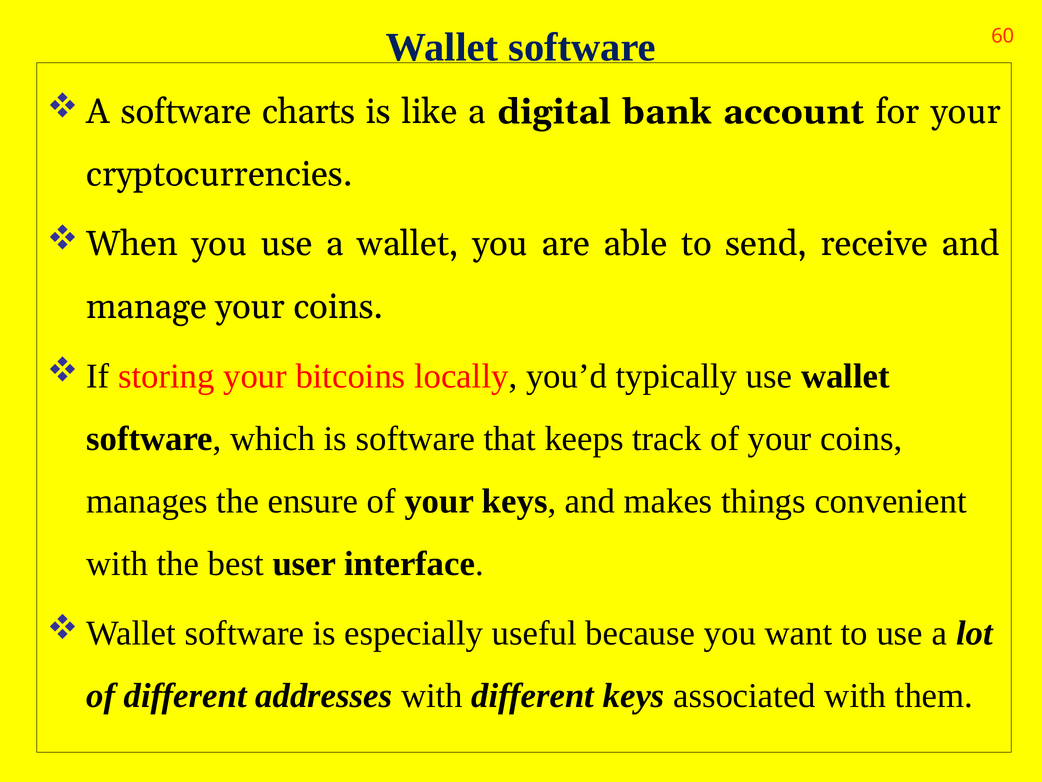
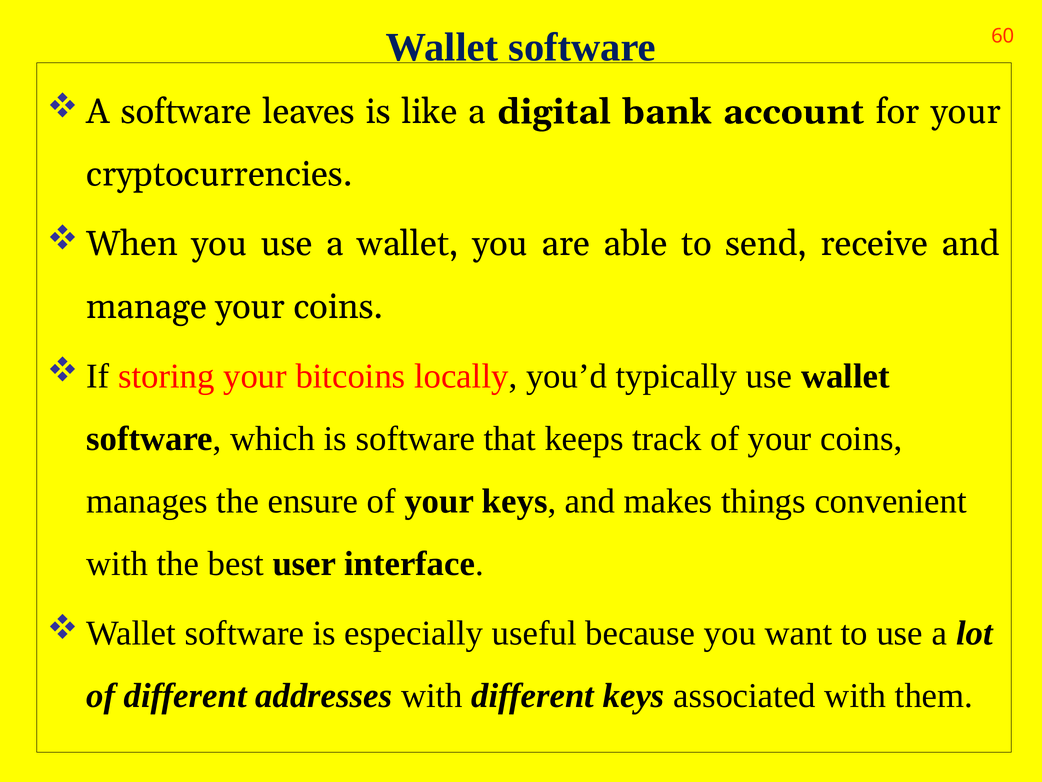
charts: charts -> leaves (309, 112)
